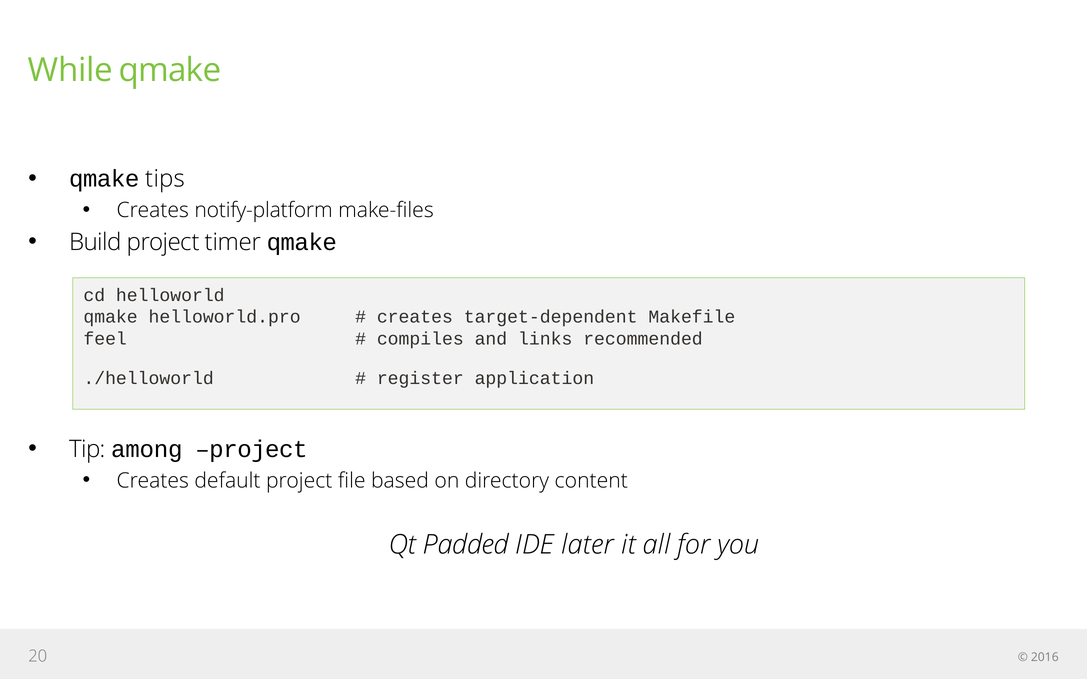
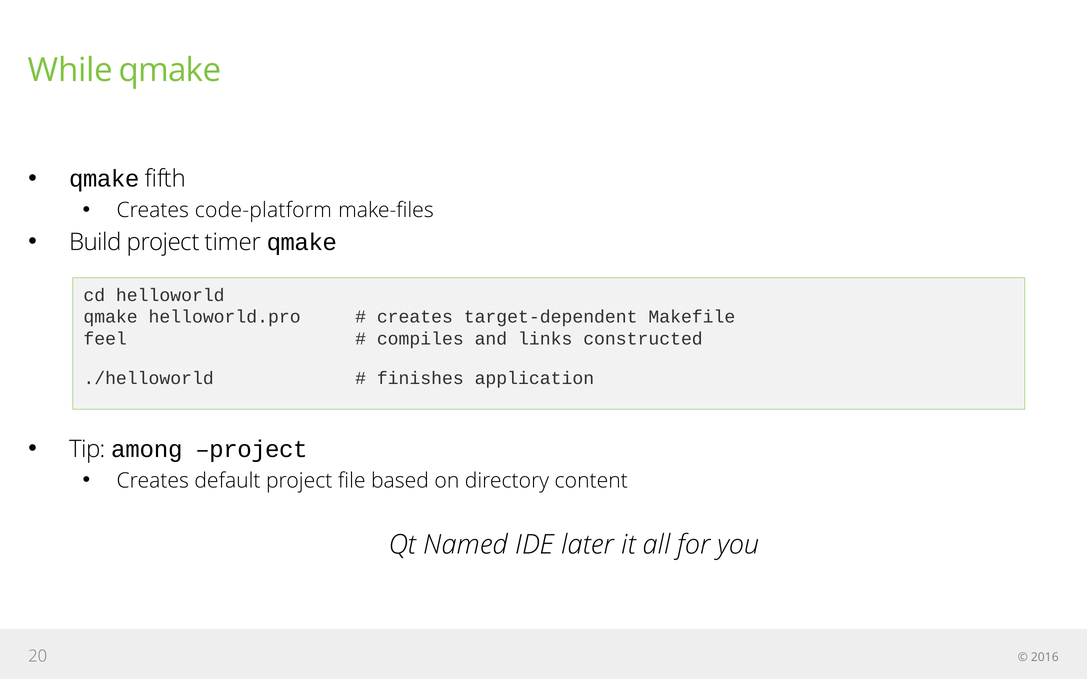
tips: tips -> fifth (165, 179)
notify-platform: notify-platform -> code-platform (263, 210)
recommended: recommended -> constructed (643, 339)
register: register -> finishes (420, 379)
Padded: Padded -> Named (466, 545)
